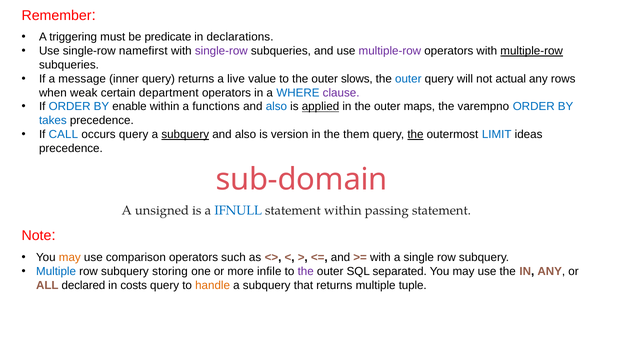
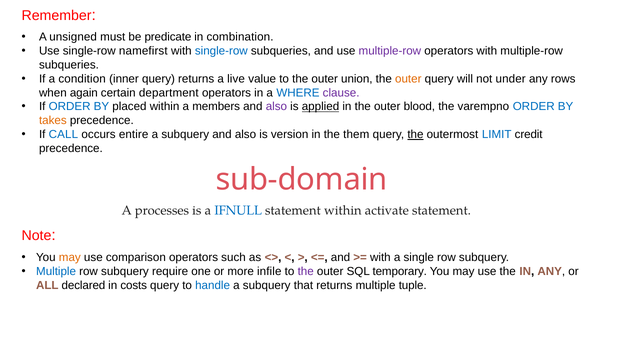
triggering: triggering -> unsigned (73, 37)
declarations: declarations -> combination (240, 37)
single-row colour: purple -> blue (221, 51)
multiple-row underline: present -> none (532, 51)
message: message -> condition (82, 79)
slows: slows -> union (357, 79)
outer colour: blue -> orange (408, 79)
actual: actual -> under (511, 79)
weak: weak -> again (84, 93)
enable: enable -> placed (129, 107)
functions: functions -> members (216, 107)
also colour: blue -> purple (276, 107)
maps: maps -> blood (419, 107)
takes colour: blue -> orange (53, 121)
occurs query: query -> entire (134, 135)
subquery underline: present -> none (185, 135)
ideas: ideas -> credit (529, 135)
unsigned: unsigned -> processes (162, 211)
passing: passing -> activate (387, 211)
storing: storing -> require (170, 272)
separated: separated -> temporary (400, 272)
handle colour: orange -> blue (213, 286)
